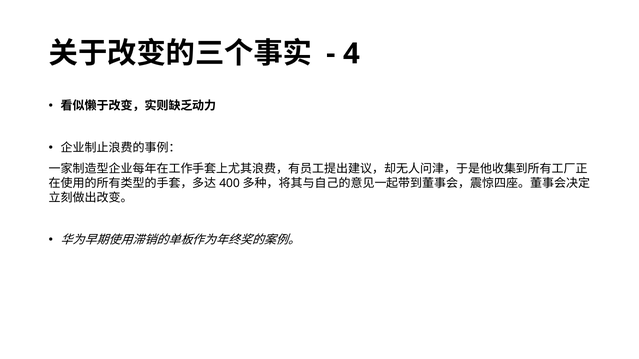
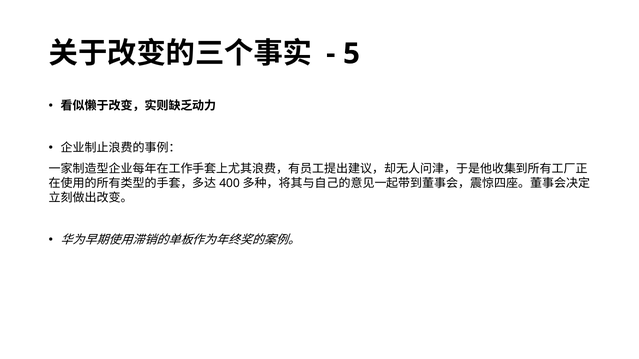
4: 4 -> 5 (351, 54)
